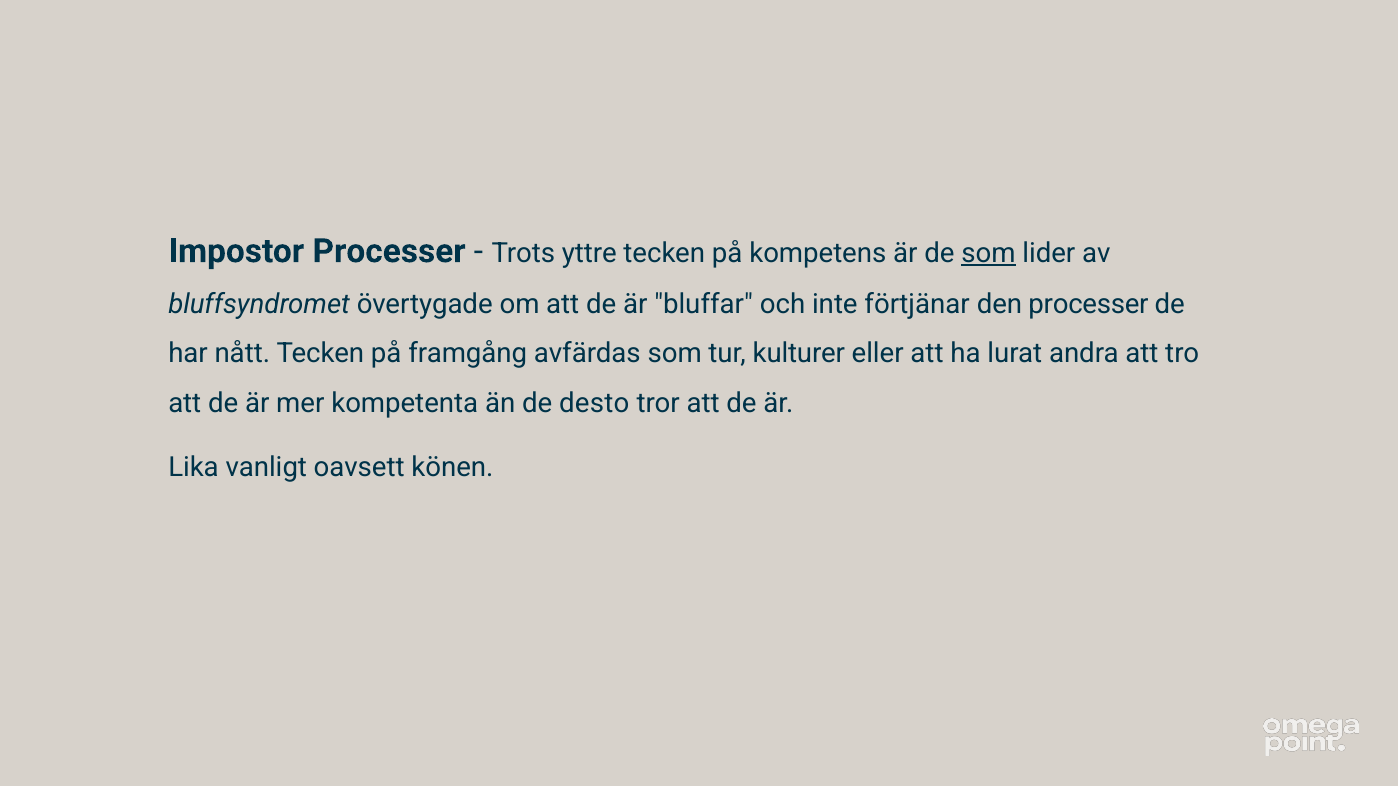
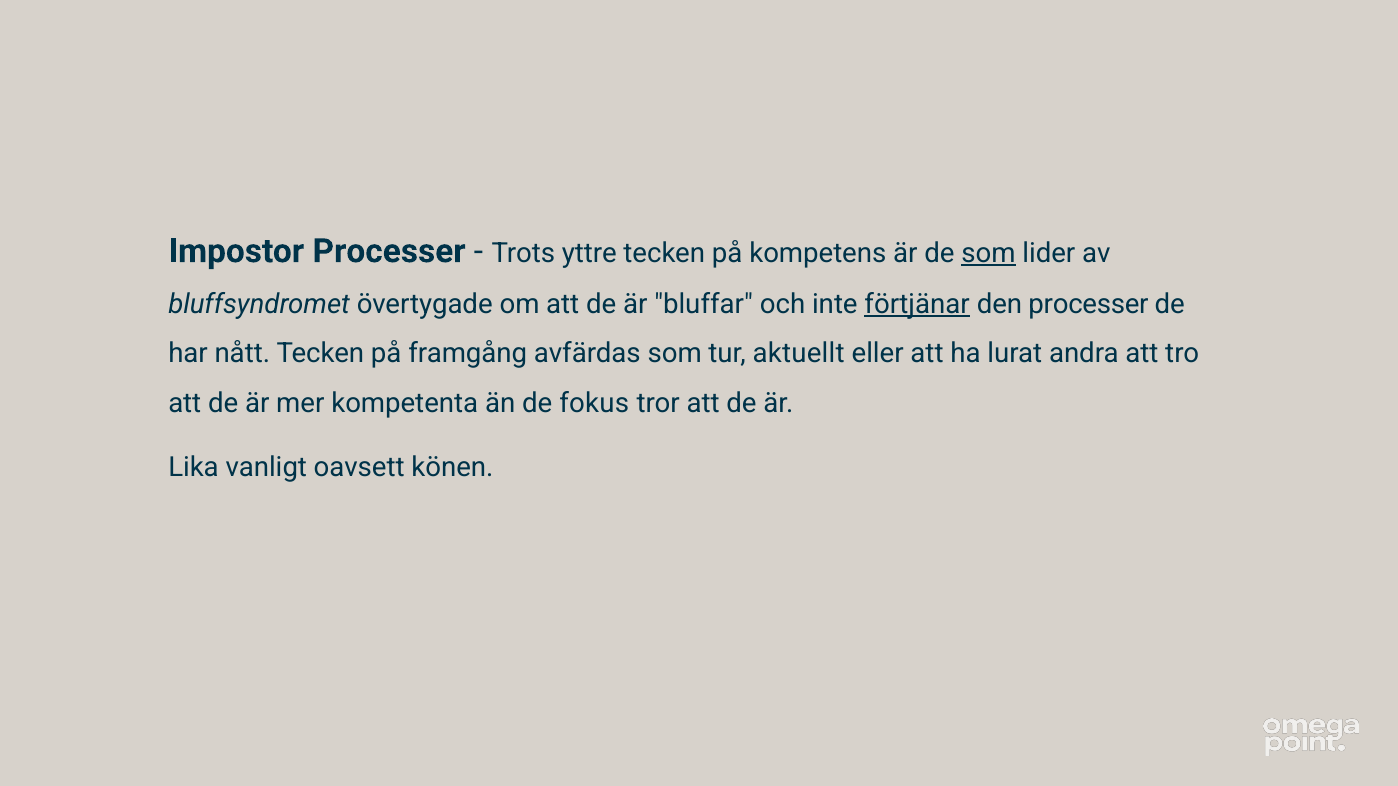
förtjänar underline: none -> present (917, 304)
kulturer: kulturer -> aktuellt (799, 354)
desto: desto -> fokus (594, 404)
